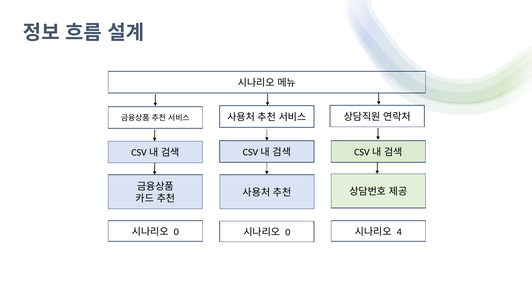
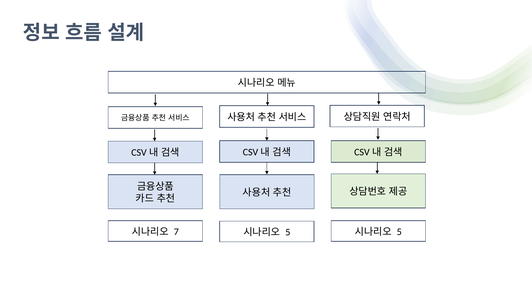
0: 0 -> 7 (176, 232)
0: 0 -> 5 (288, 232)
4: 4 -> 5 (399, 232)
